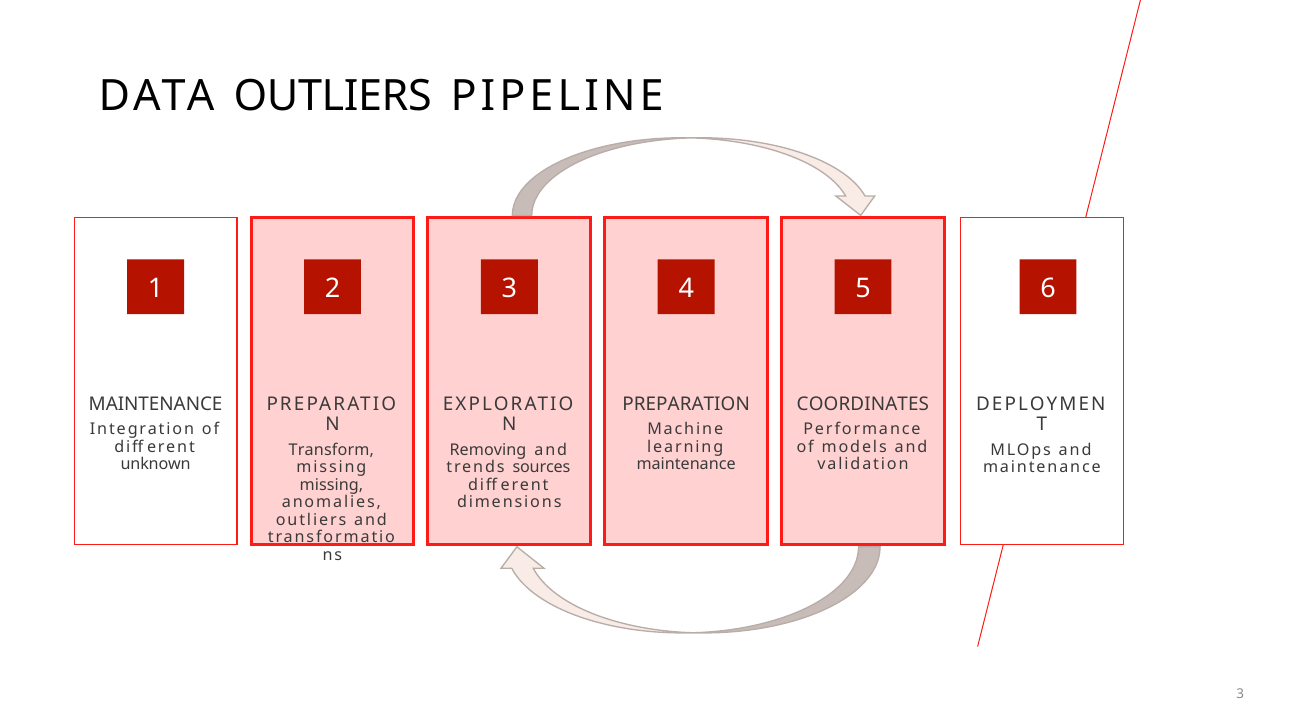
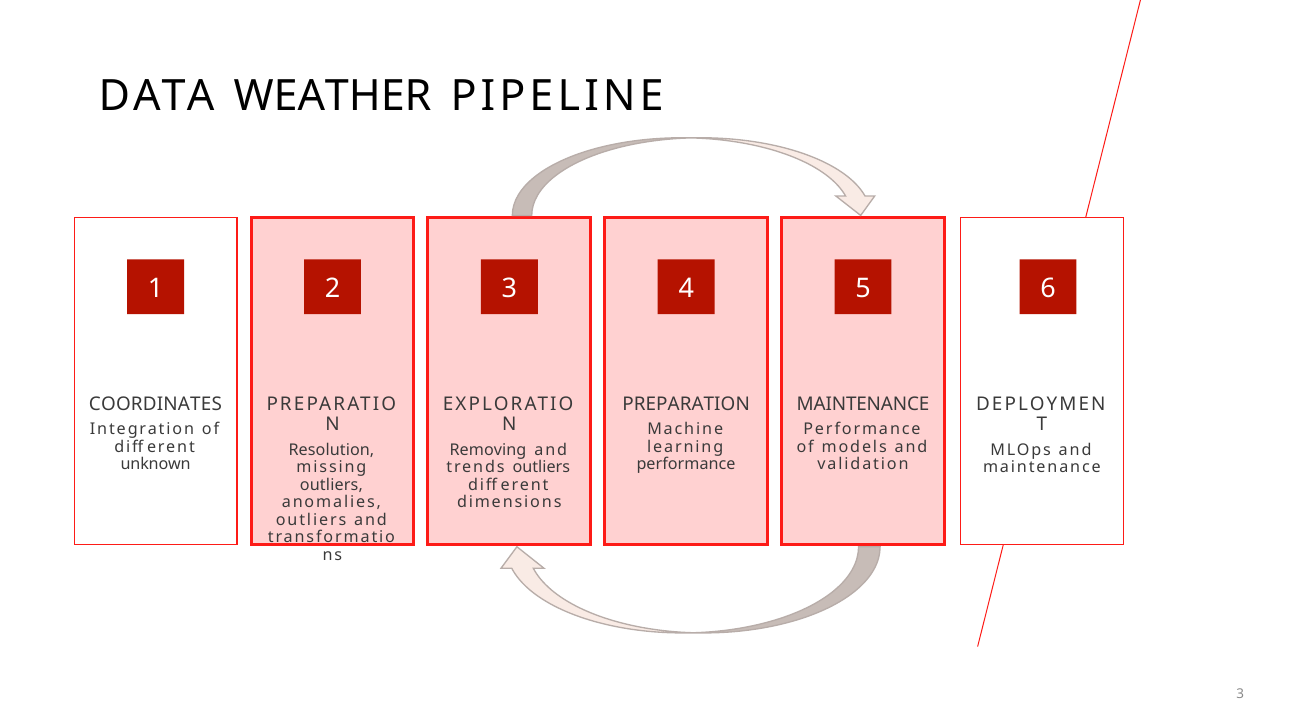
DATA OUTLIERS: OUTLIERS -> WEATHER (333, 97)
MAINTENANCE: MAINTENANCE -> COORDINATES (155, 404)
COORDINATES: COORDINATES -> MAINTENANCE (863, 404)
Transform: Transform -> Resolution (331, 450)
maintenance: maintenance -> performance (686, 464)
trends sources: sources -> outliers (541, 467)
missing: missing -> outliers (331, 485)
